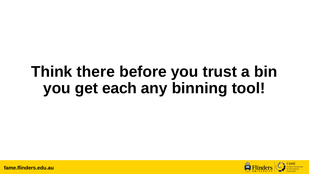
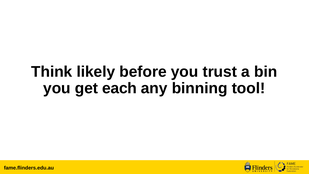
there: there -> likely (96, 72)
